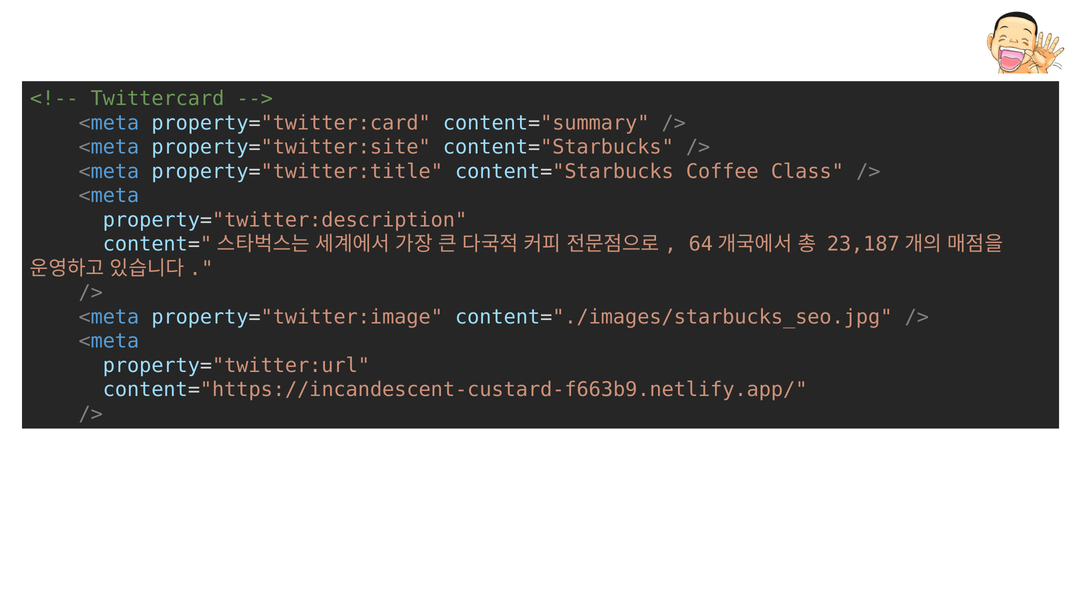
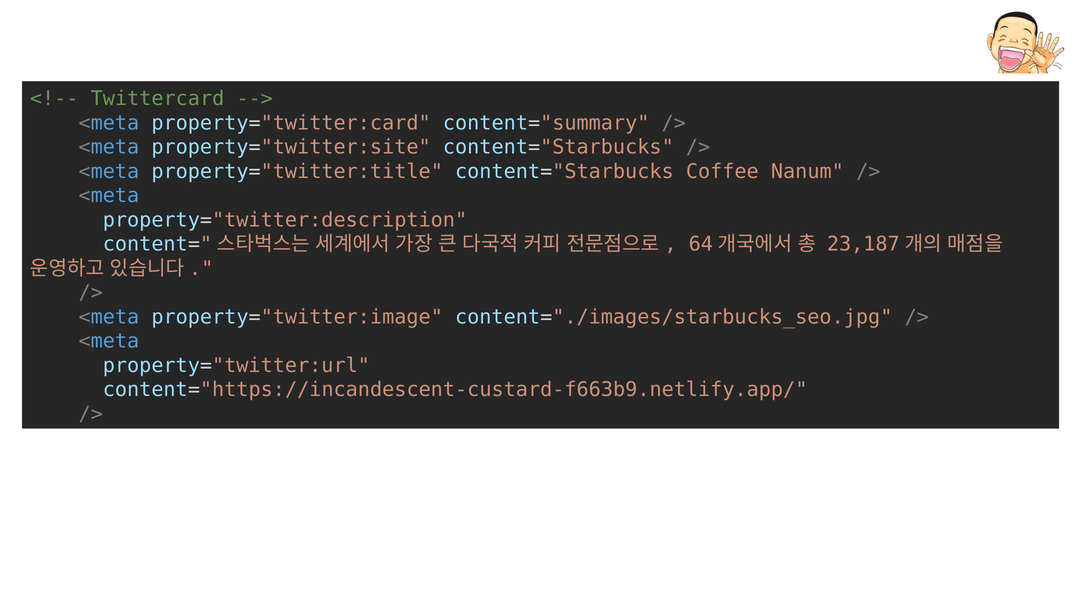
Class: Class -> Nanum (807, 171)
